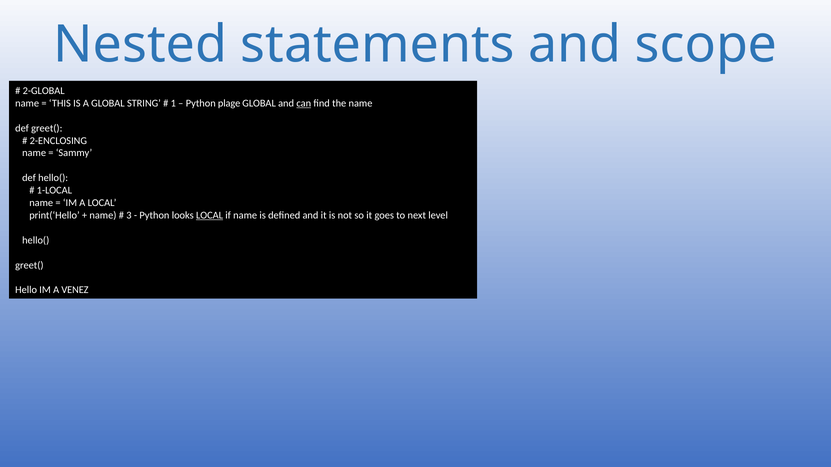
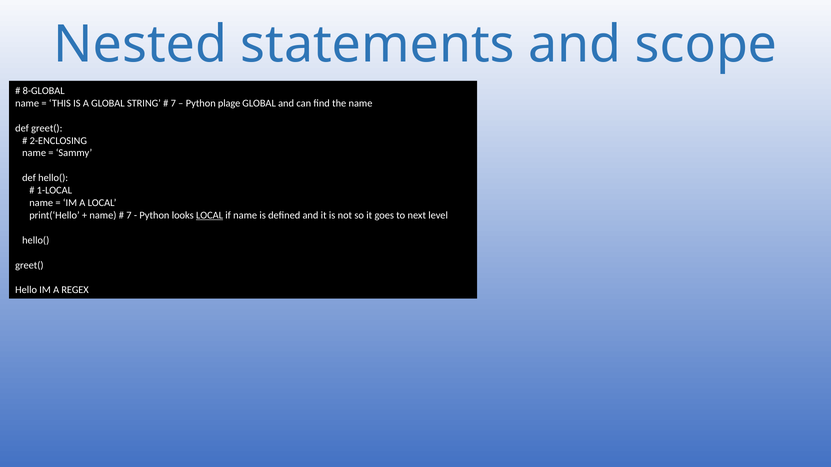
2-GLOBAL: 2-GLOBAL -> 8-GLOBAL (44, 91)
1: 1 -> 7 (173, 103)
can underline: present -> none (304, 103)
3: 3 -> 7 (129, 216)
VENEZ: VENEZ -> REGEX (75, 290)
